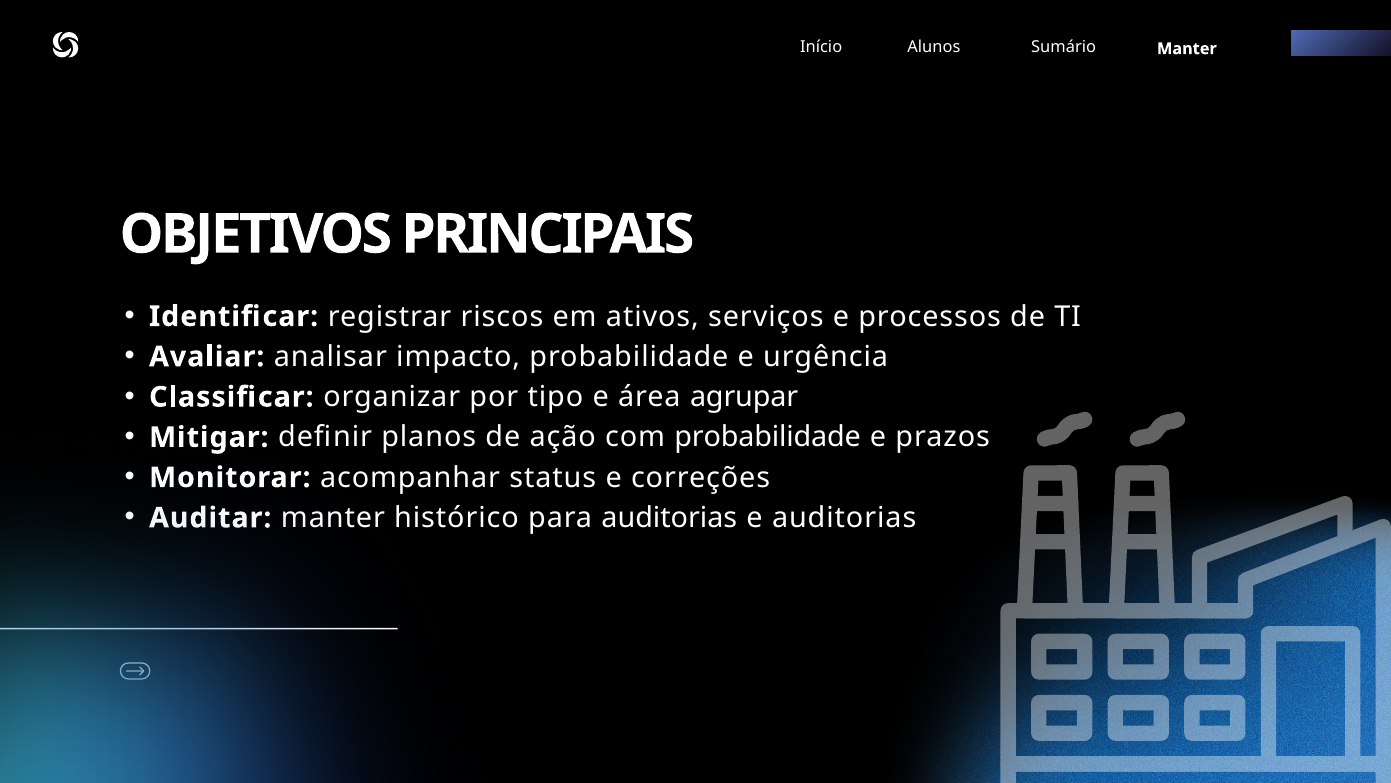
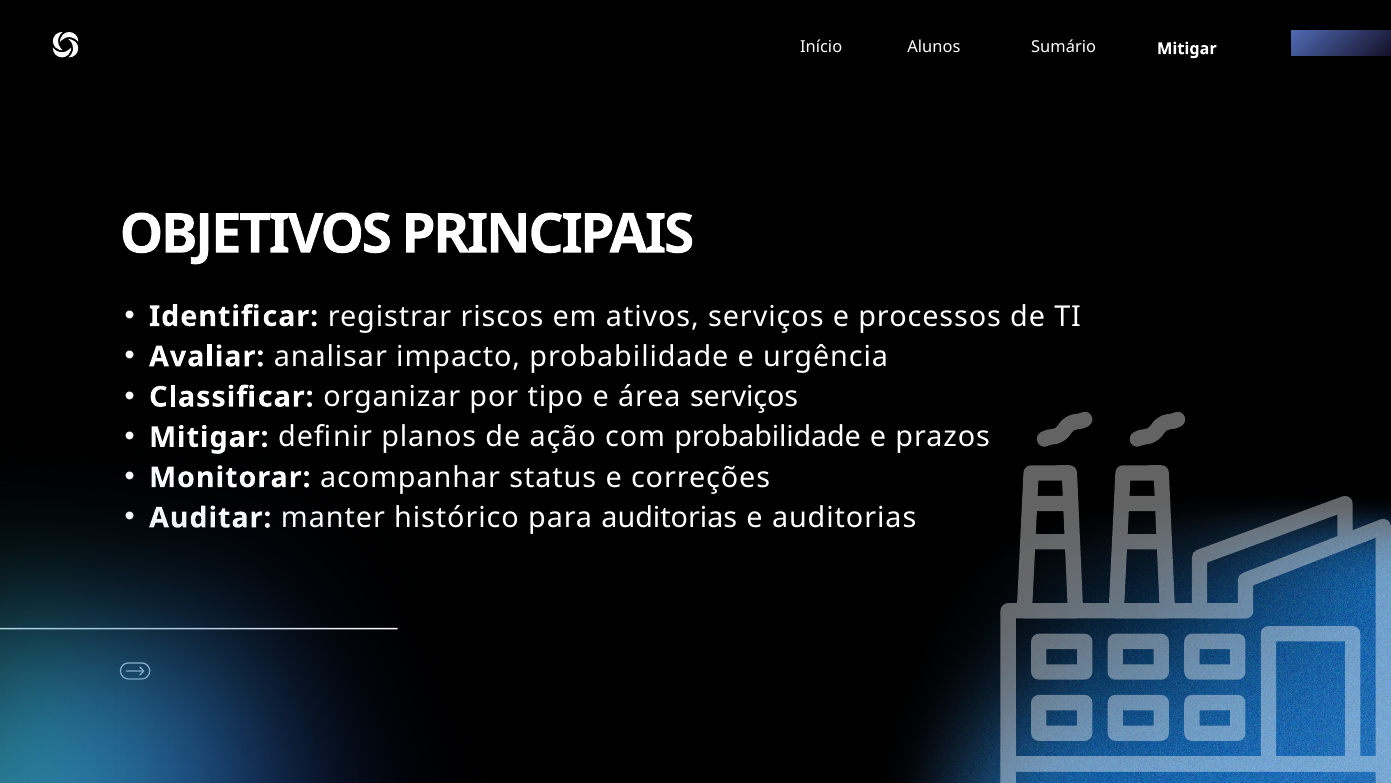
Alunos Manter: Manter -> Mitigar (1187, 49)
área agrupar: agrupar -> serviços (744, 397)
